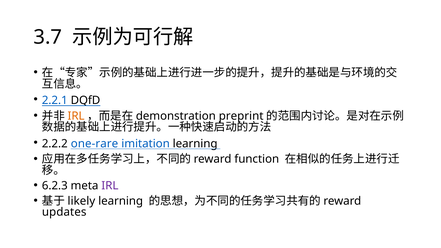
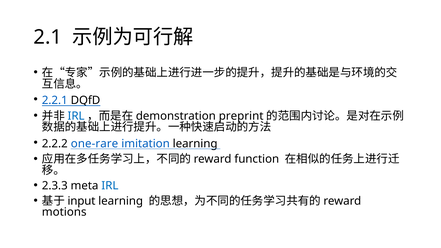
3.7: 3.7 -> 2.1 (48, 37)
IRL colour: orange -> blue (76, 116)
6.2.3: 6.2.3 -> 2.3.3 (55, 186)
IRL colour: purple -> blue (110, 186)
likely: likely -> input (81, 201)
updates: updates -> motions (64, 212)
